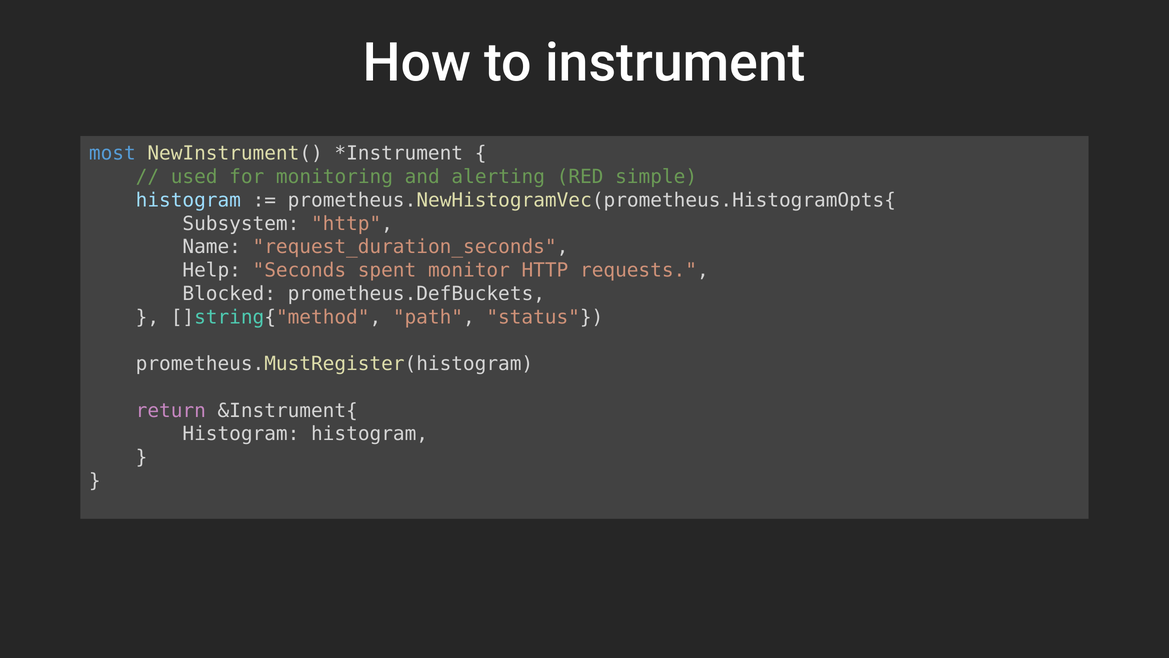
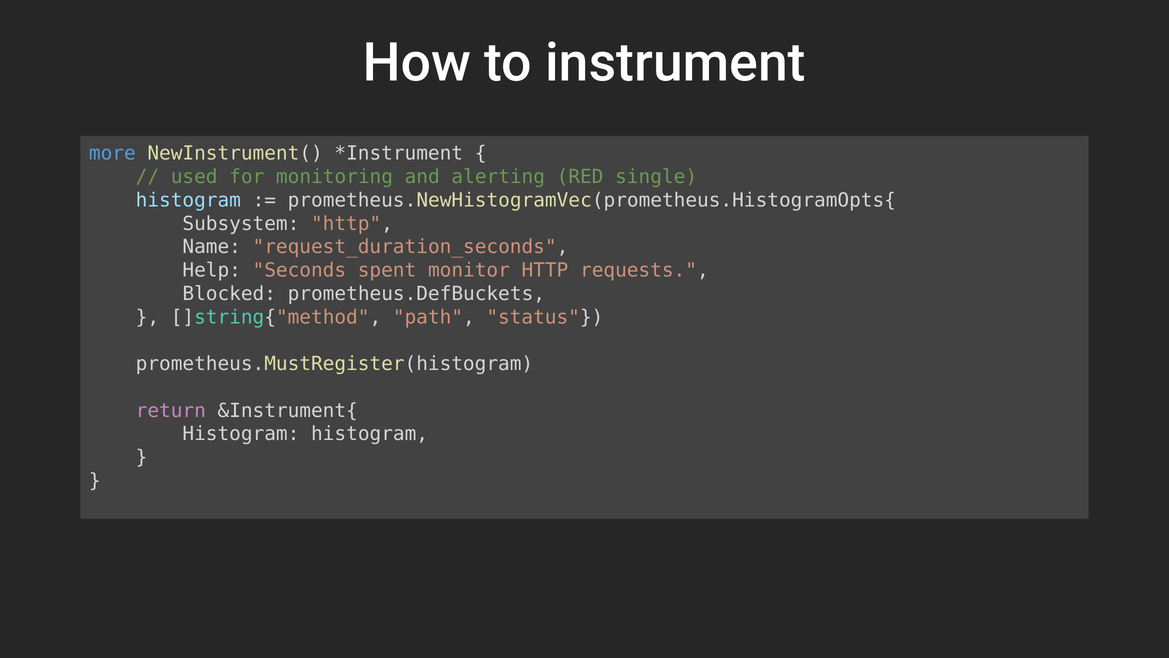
most: most -> more (112, 153)
simple: simple -> single (656, 177)
